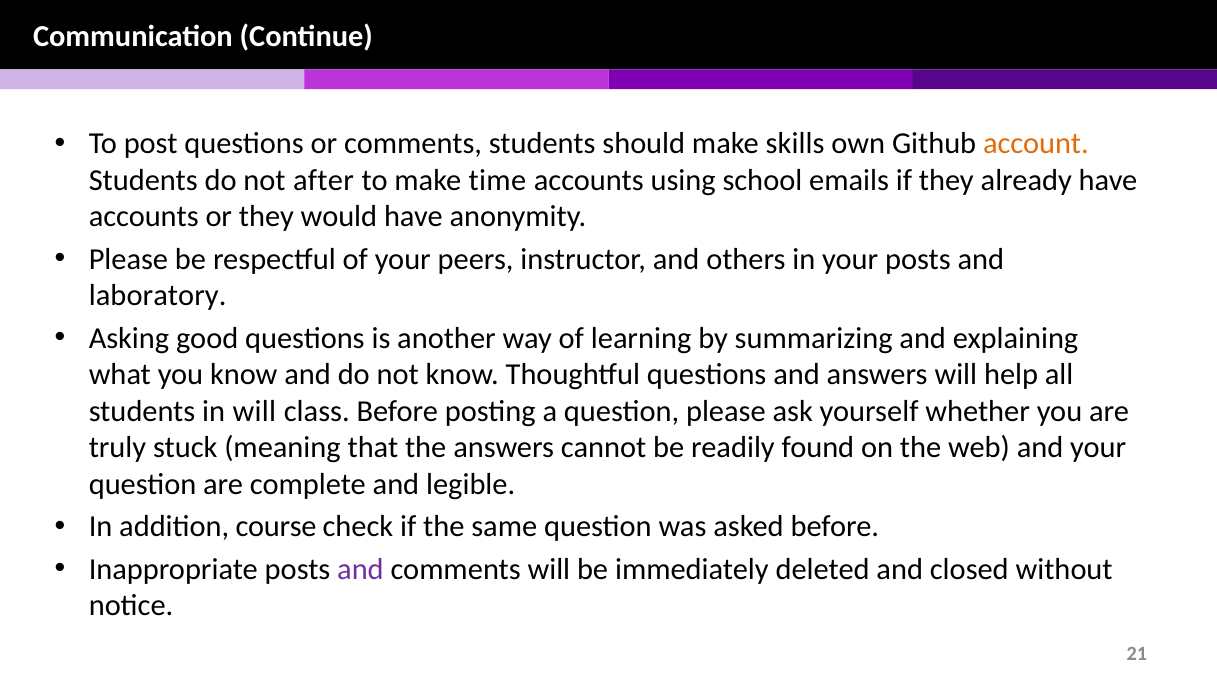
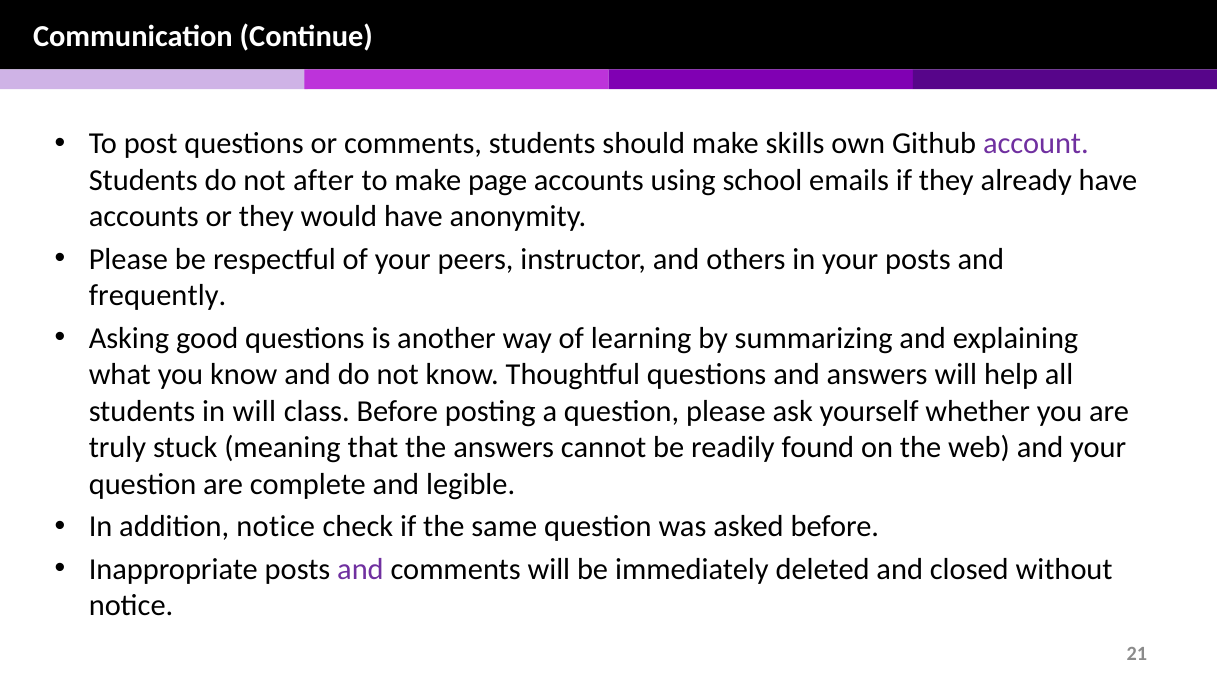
account colour: orange -> purple (1036, 144)
time: time -> page (498, 180)
laboratory: laboratory -> frequently (158, 296)
addition course: course -> notice (276, 527)
